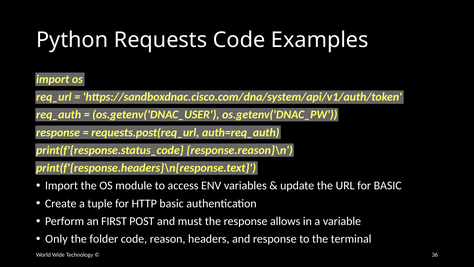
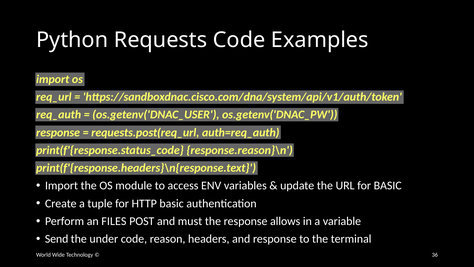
FIRST: FIRST -> FILES (114, 221)
Only: Only -> Send (57, 239)
folder: folder -> under (104, 239)
